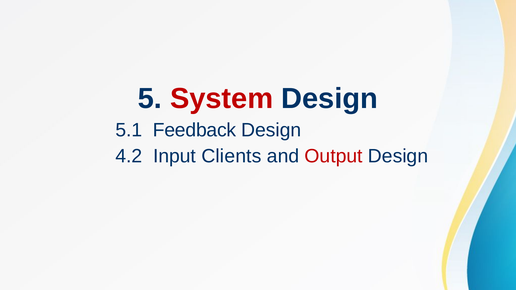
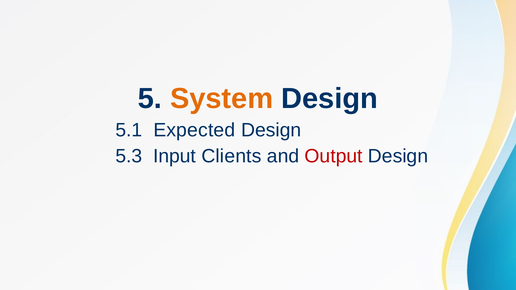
System colour: red -> orange (222, 99)
Feedback: Feedback -> Expected (194, 130)
4.2: 4.2 -> 5.3 (129, 156)
